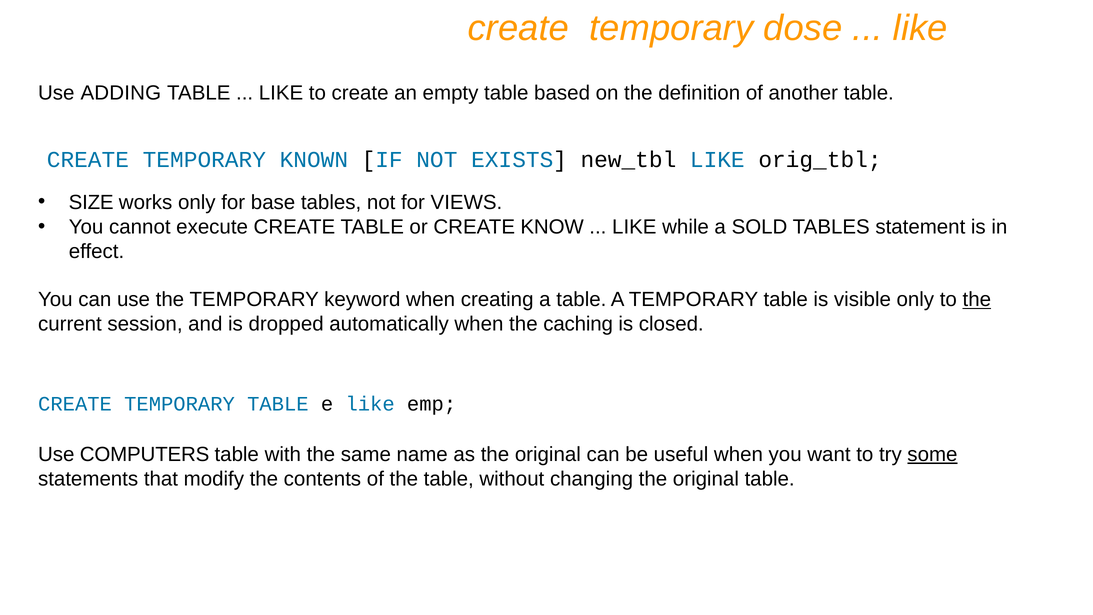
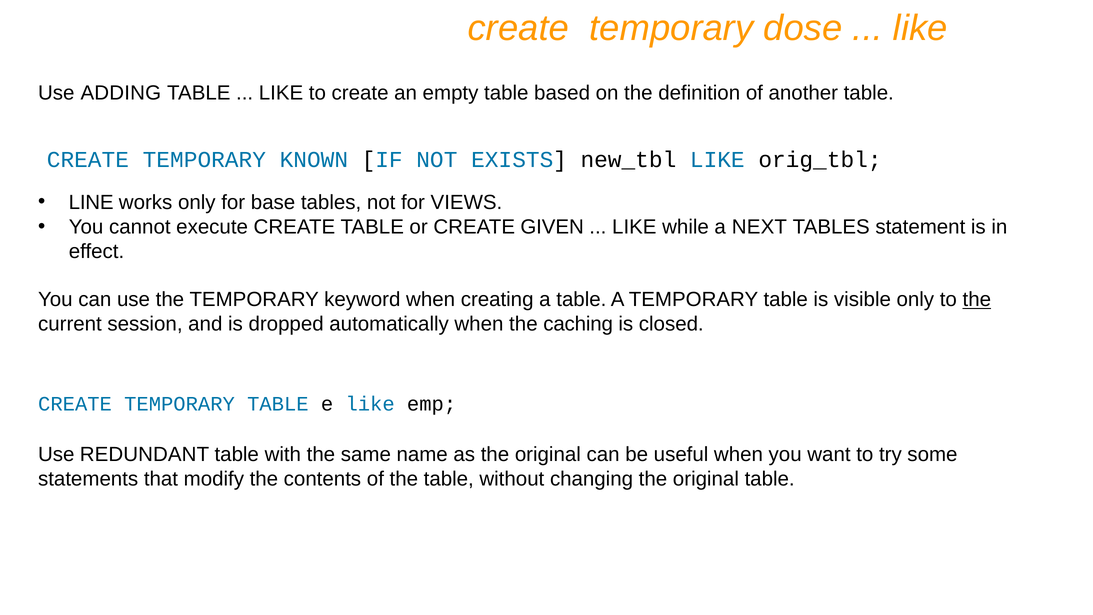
SIZE: SIZE -> LINE (91, 202)
KNOW: KNOW -> GIVEN (552, 227)
SOLD: SOLD -> NEXT (759, 227)
COMPUTERS: COMPUTERS -> REDUNDANT (144, 454)
some underline: present -> none (932, 454)
